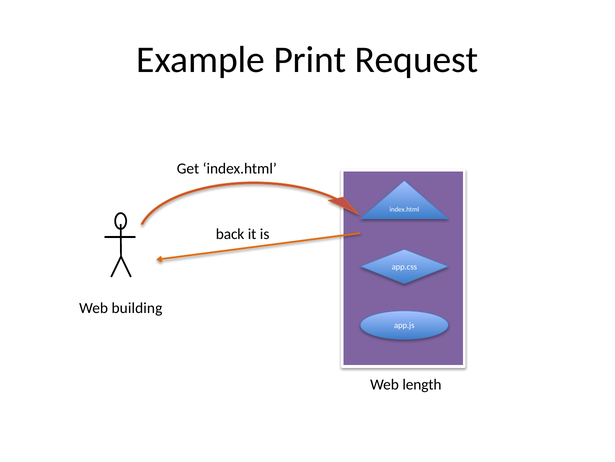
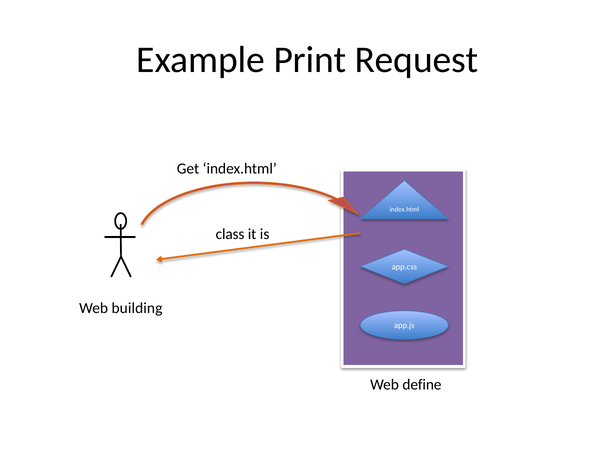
back: back -> class (230, 234)
length: length -> define (422, 384)
